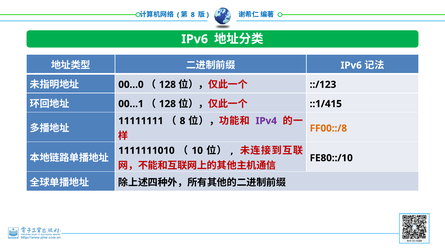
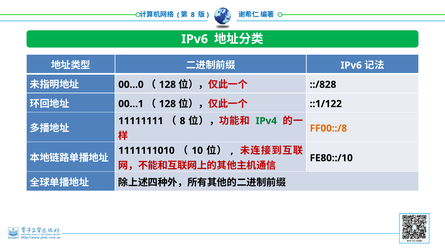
::/123: ::/123 -> ::/828 (323, 85)
::1/415: ::1/415 -> ::1/122 (326, 104)
IPv4 colour: purple -> green (266, 121)
